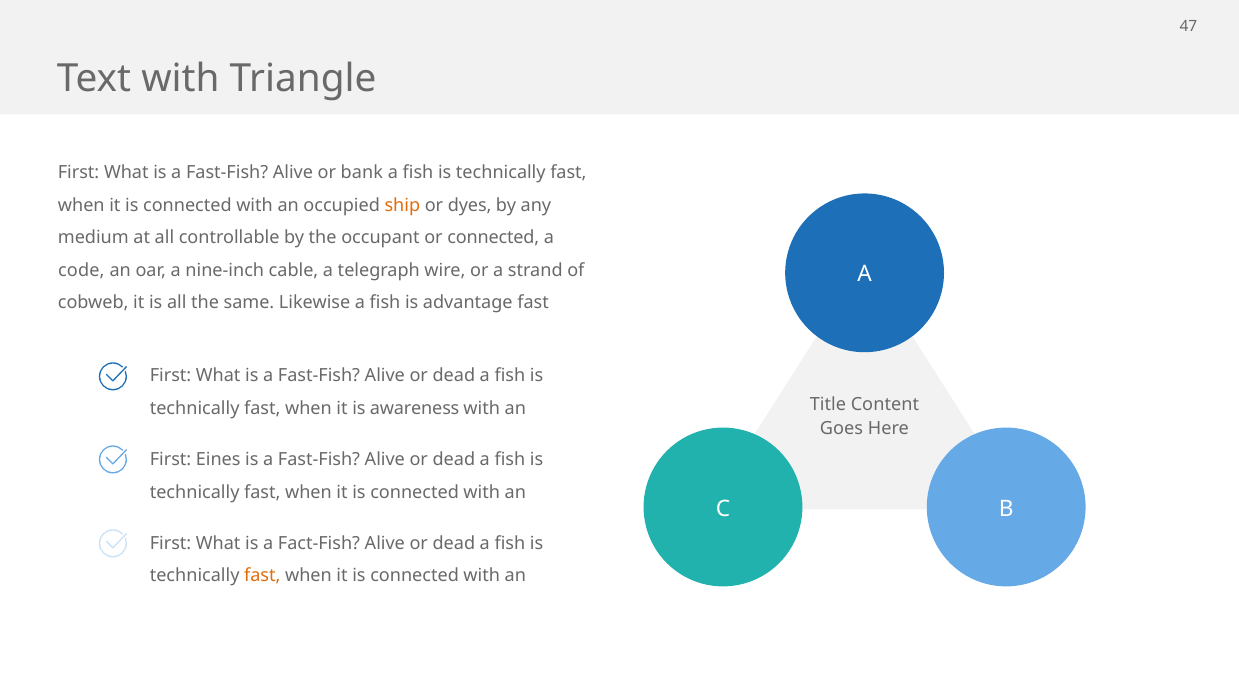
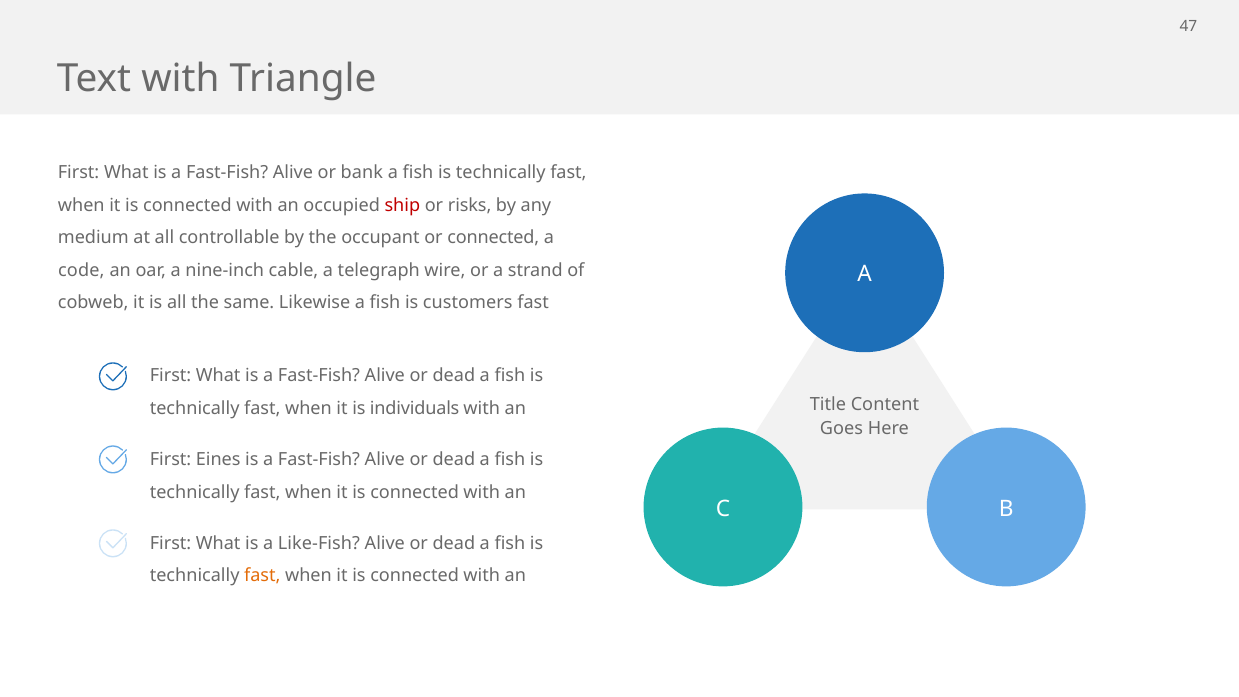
ship colour: orange -> red (402, 205)
dyes: dyes -> risks (470, 205)
advantage: advantage -> customers (468, 303)
awareness: awareness -> individuals (415, 408)
Fact-Fish: Fact-Fish -> Like-Fish (319, 544)
